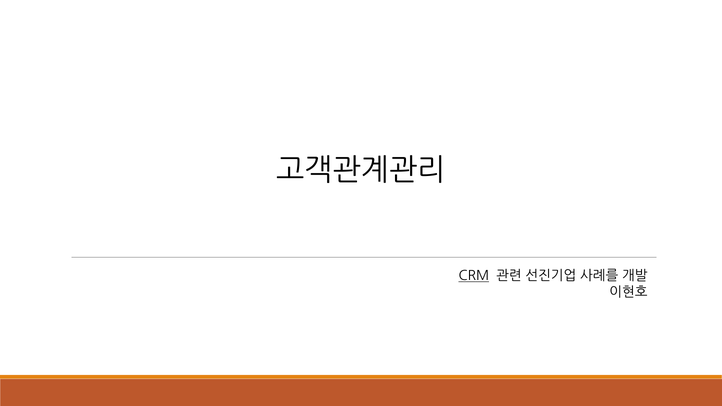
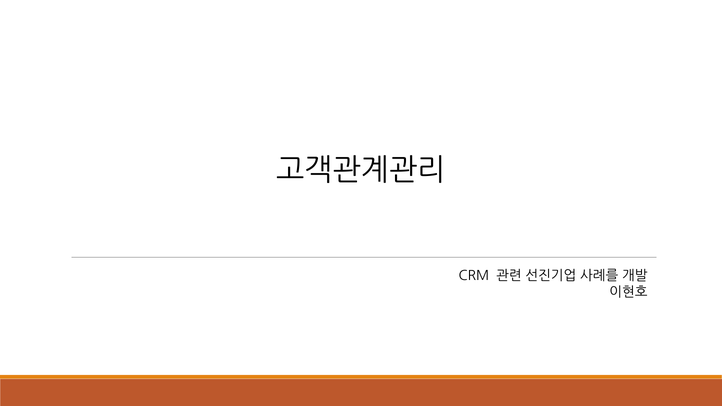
CRM underline: present -> none (474, 276)
